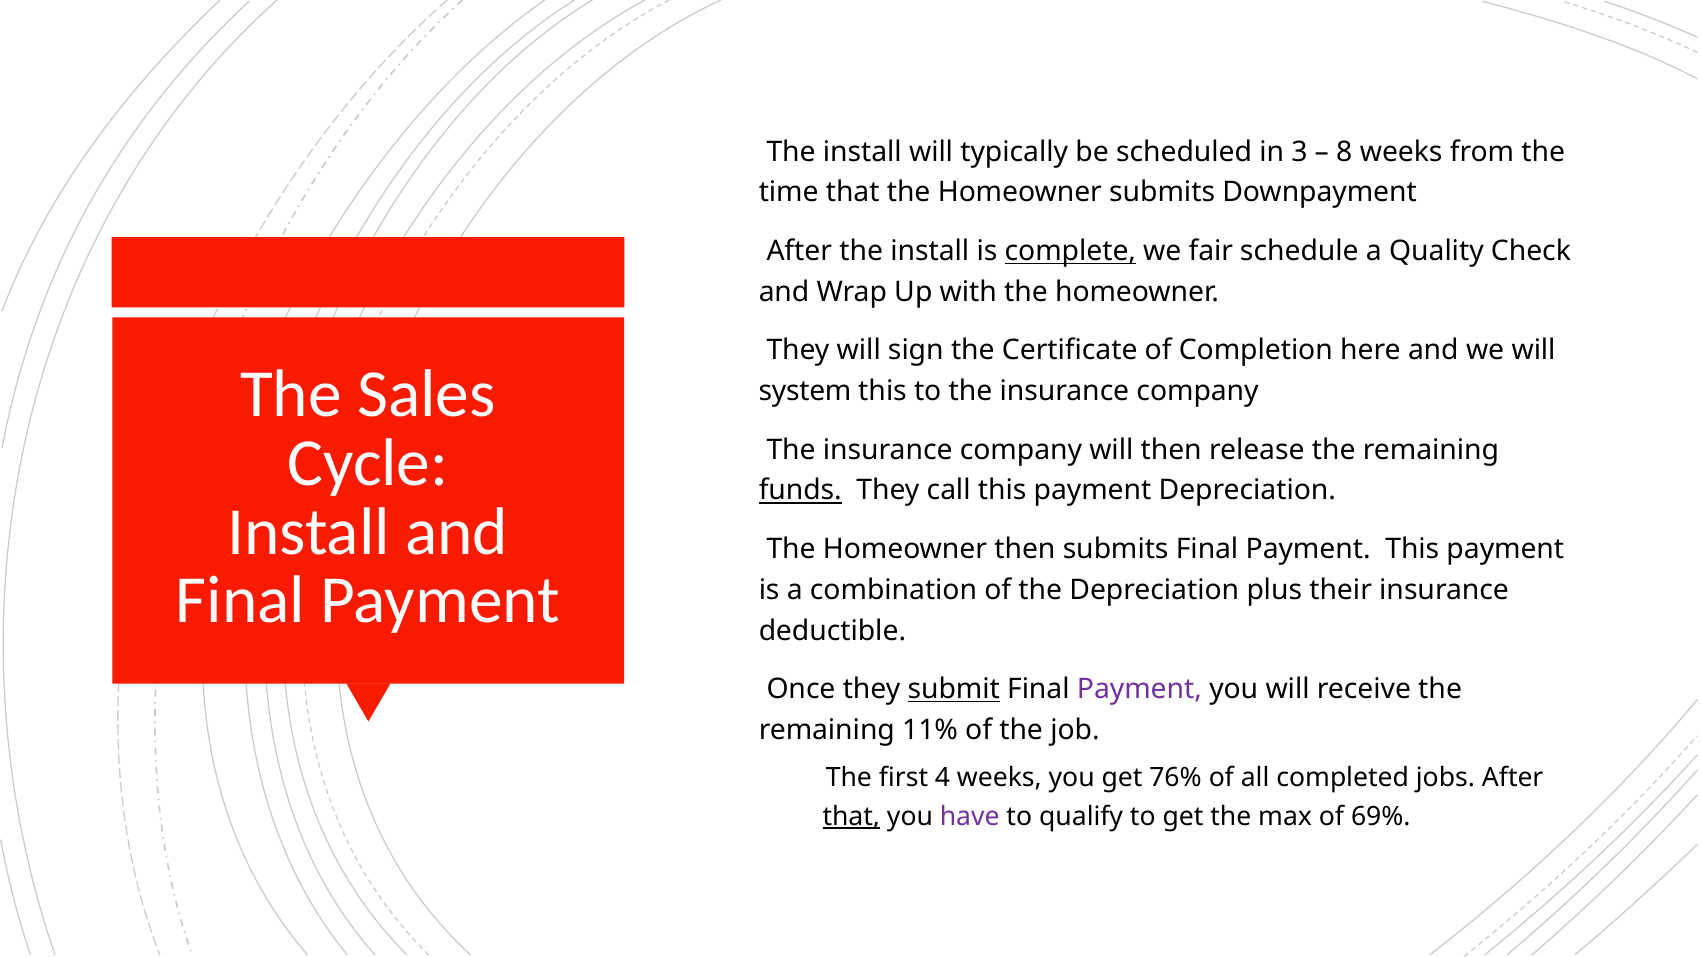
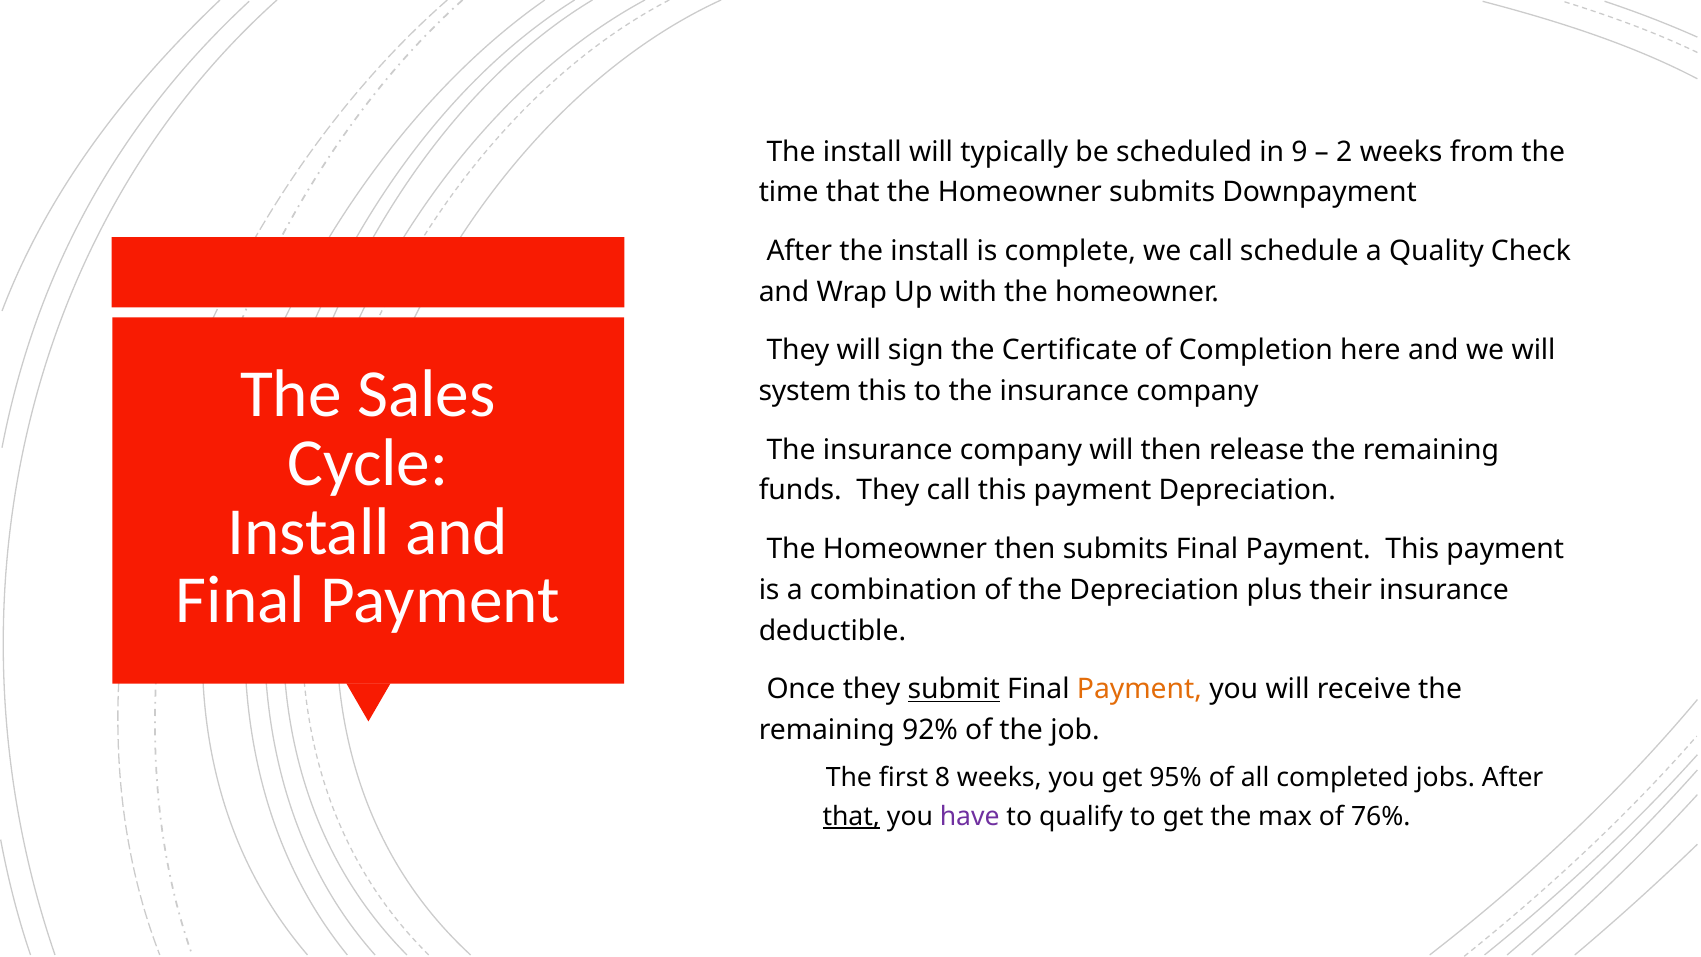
3: 3 -> 9 (1300, 152)
8: 8 -> 2 (1344, 152)
complete underline: present -> none (1070, 251)
we fair: fair -> call (1211, 251)
funds underline: present -> none (800, 491)
Payment colour: purple -> orange (1139, 689)
11%: 11% -> 92% (930, 730)
4: 4 -> 8 (942, 778)
76%: 76% -> 95% (1176, 778)
69%: 69% -> 76% (1381, 816)
